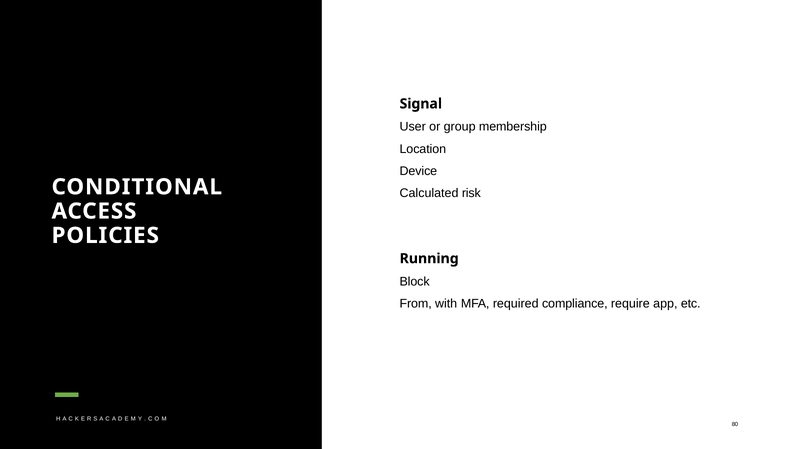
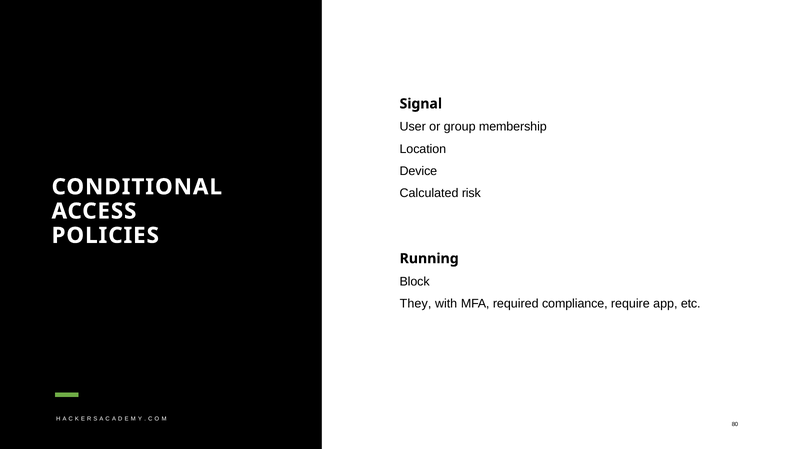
From: From -> They (416, 304)
